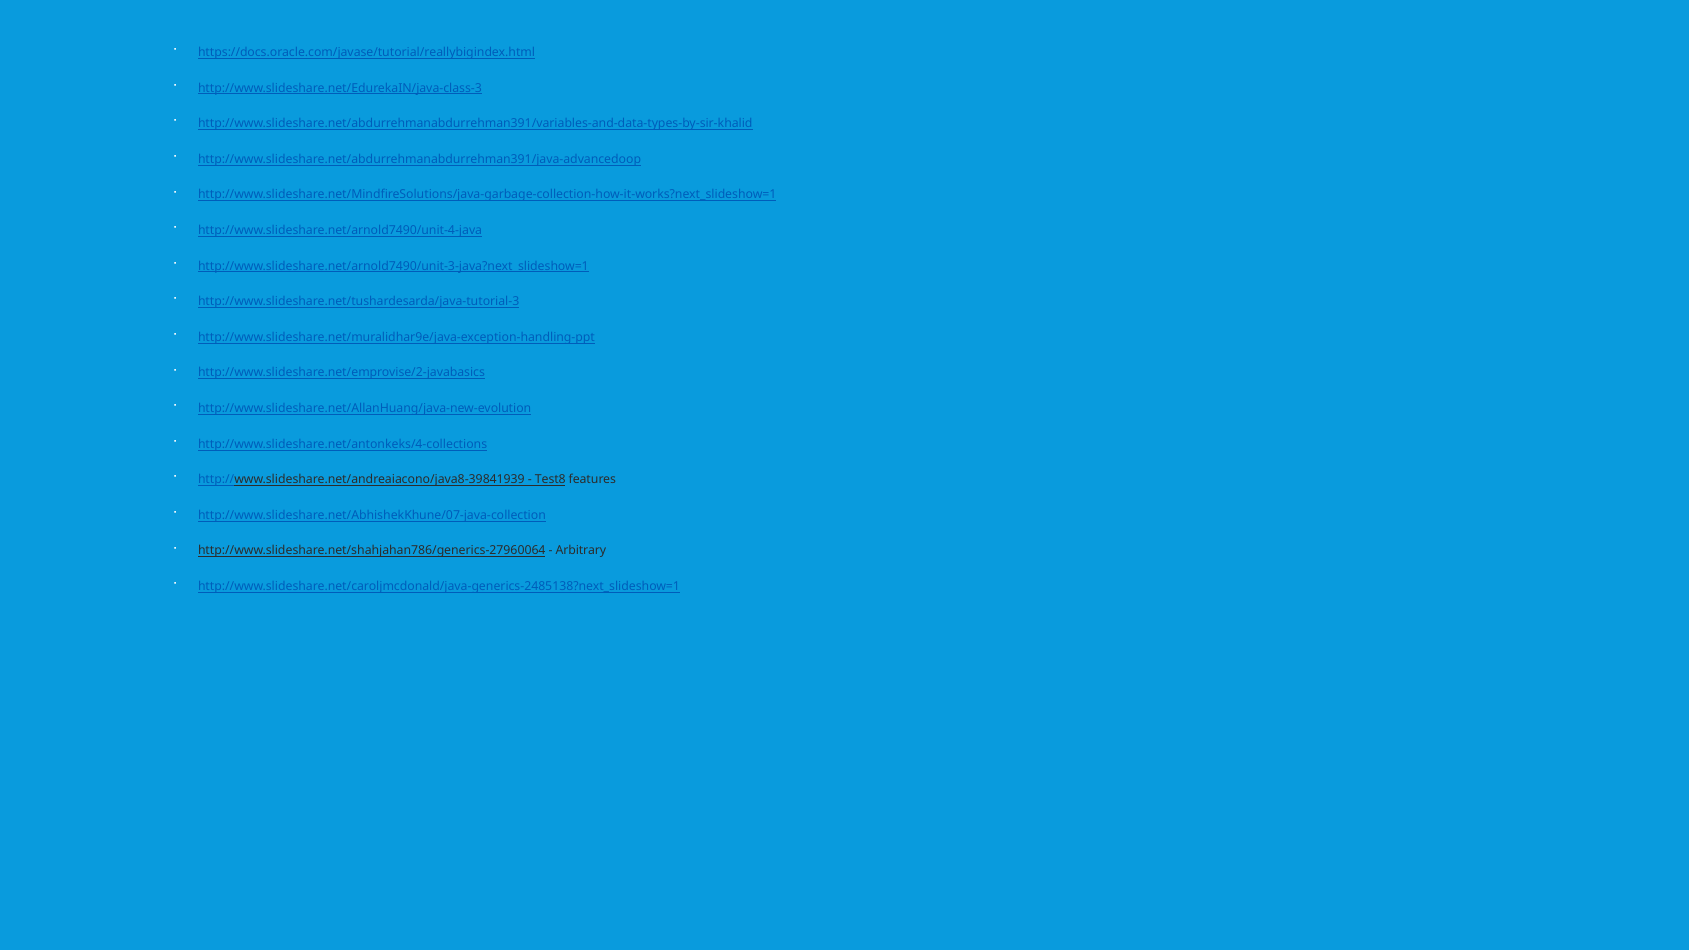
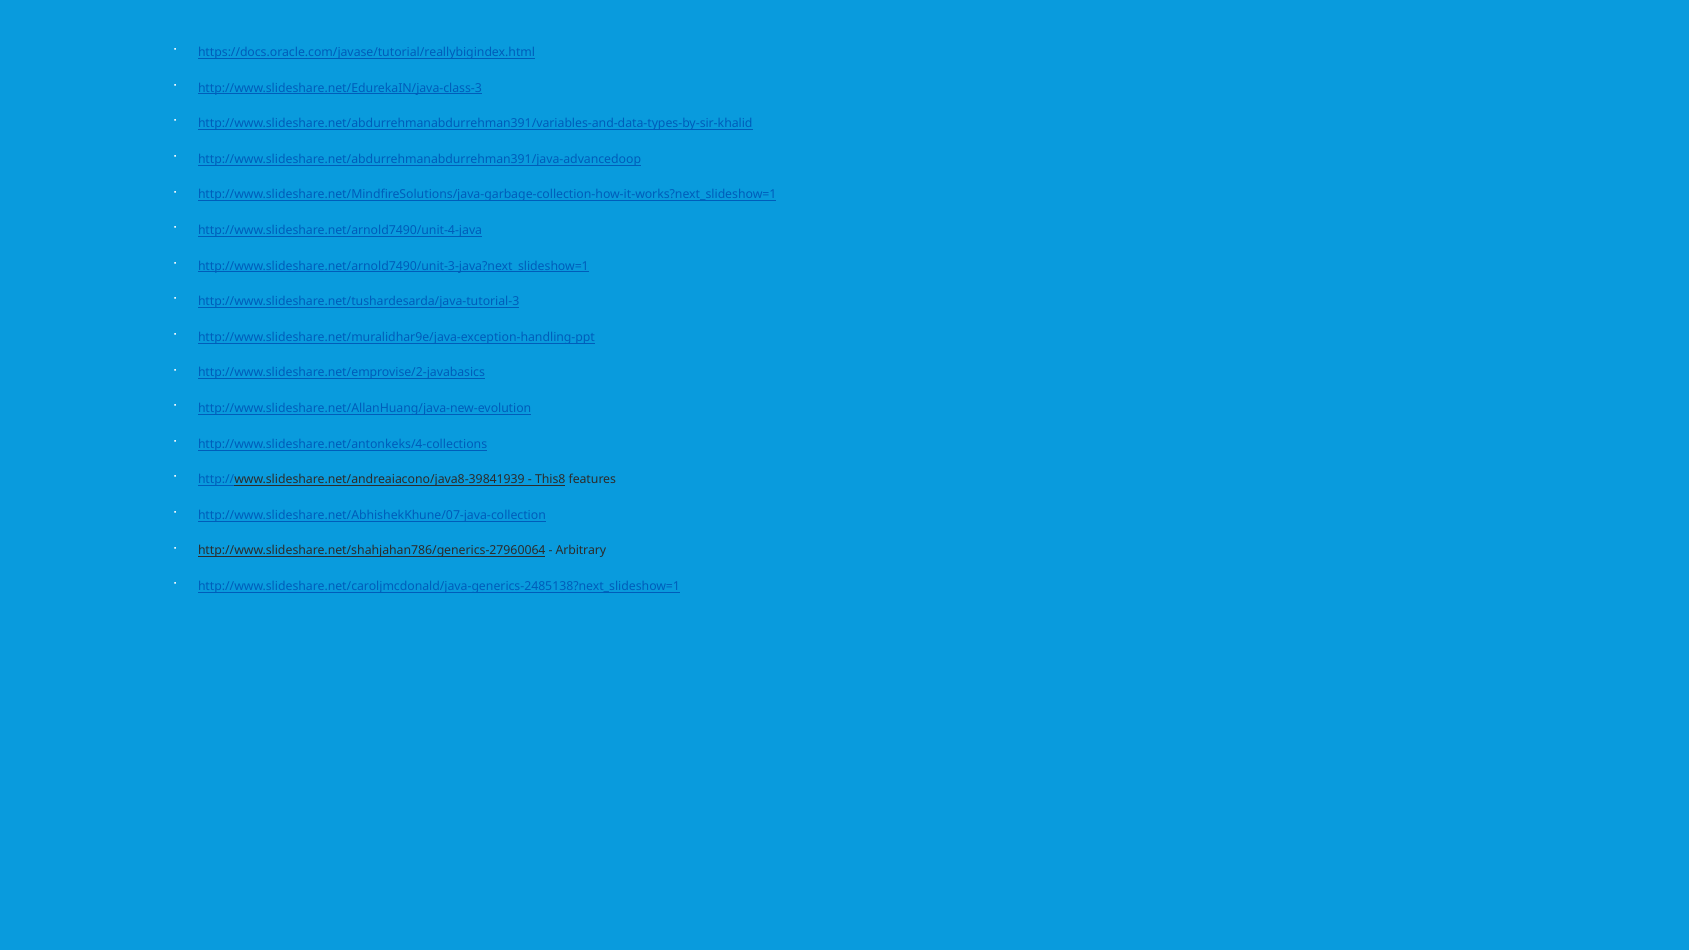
Test8: Test8 -> This8 (550, 480)
